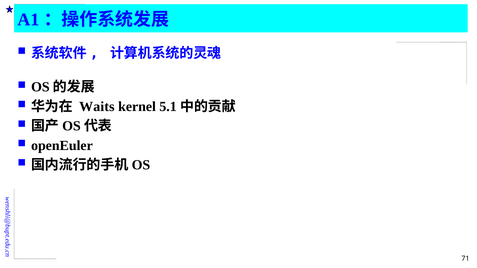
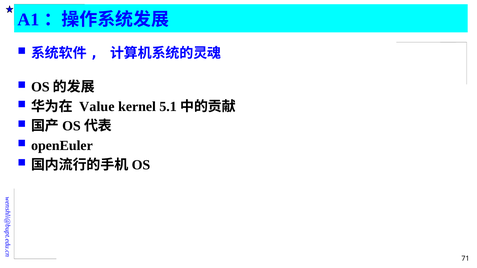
Waits: Waits -> Value (97, 107)
